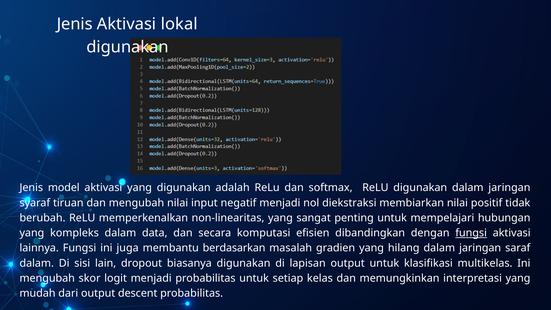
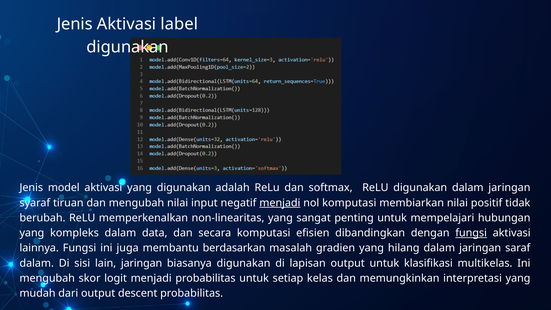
lokal: lokal -> label (179, 24)
menjadi underline: none -> present (280, 203)
nol diekstraksi: diekstraksi -> komputasi (349, 203)
lain dropout: dropout -> jaringan (142, 263)
